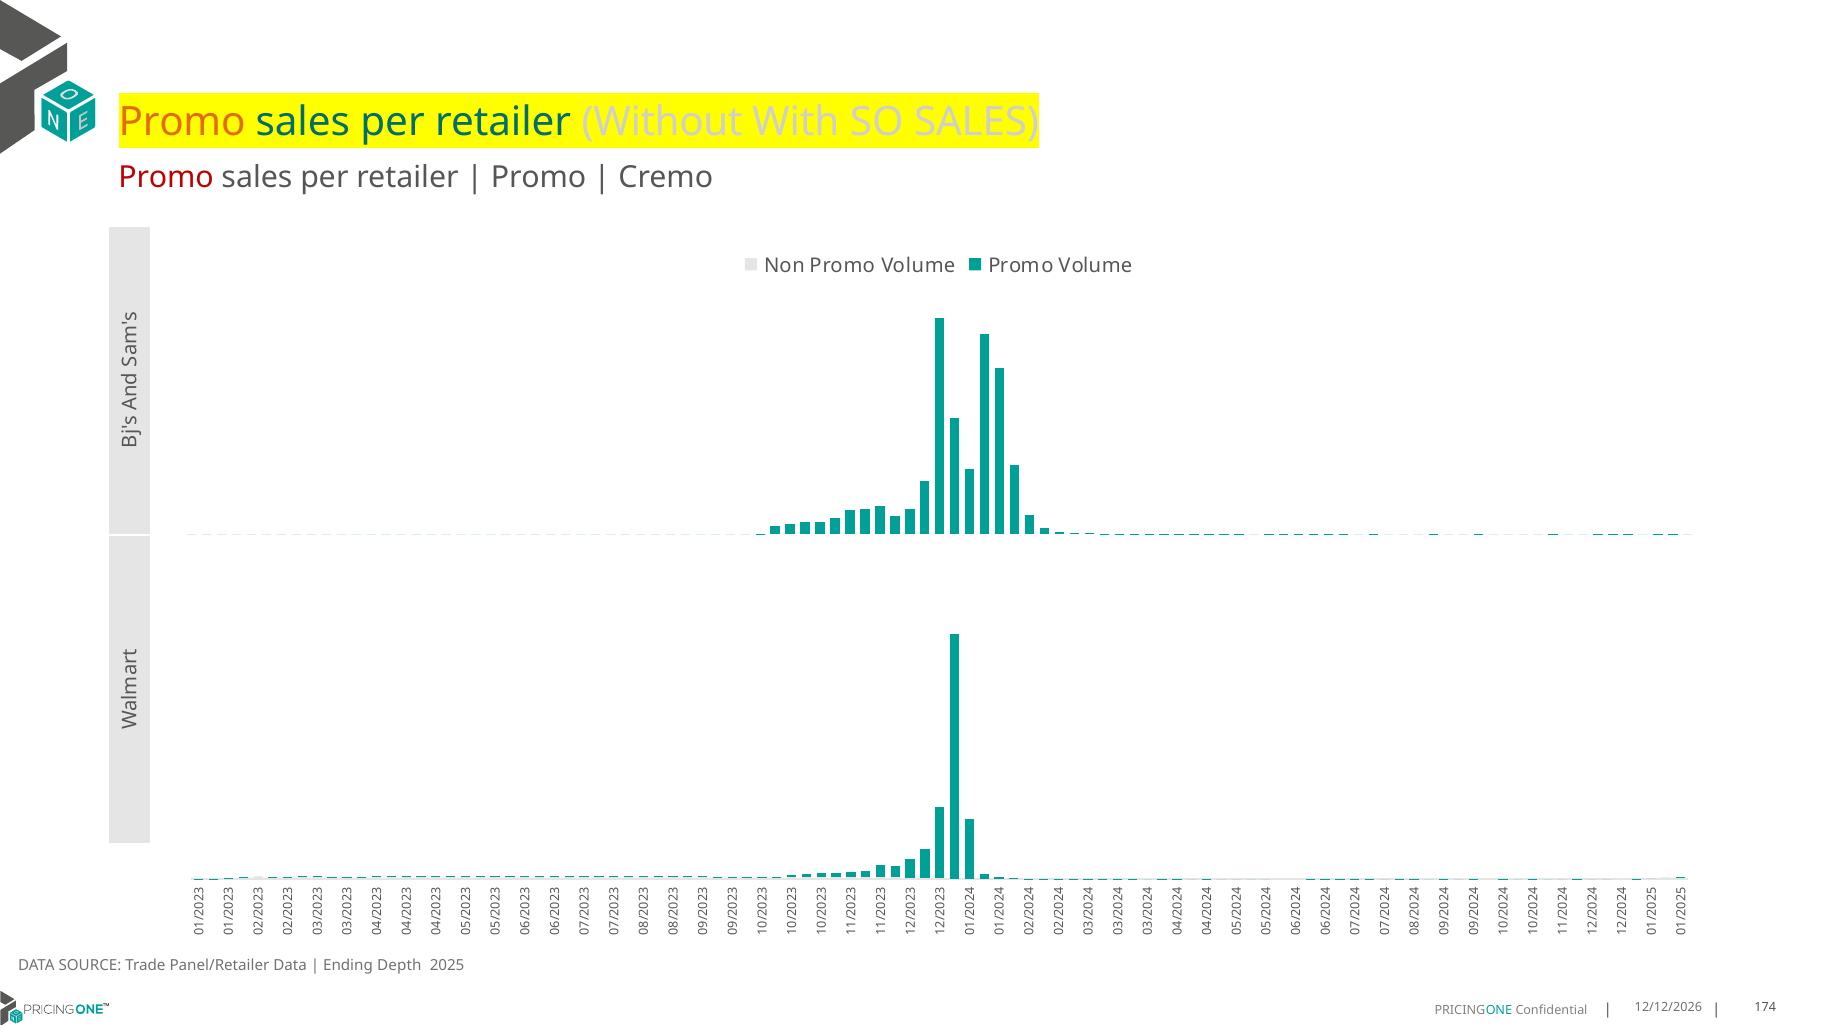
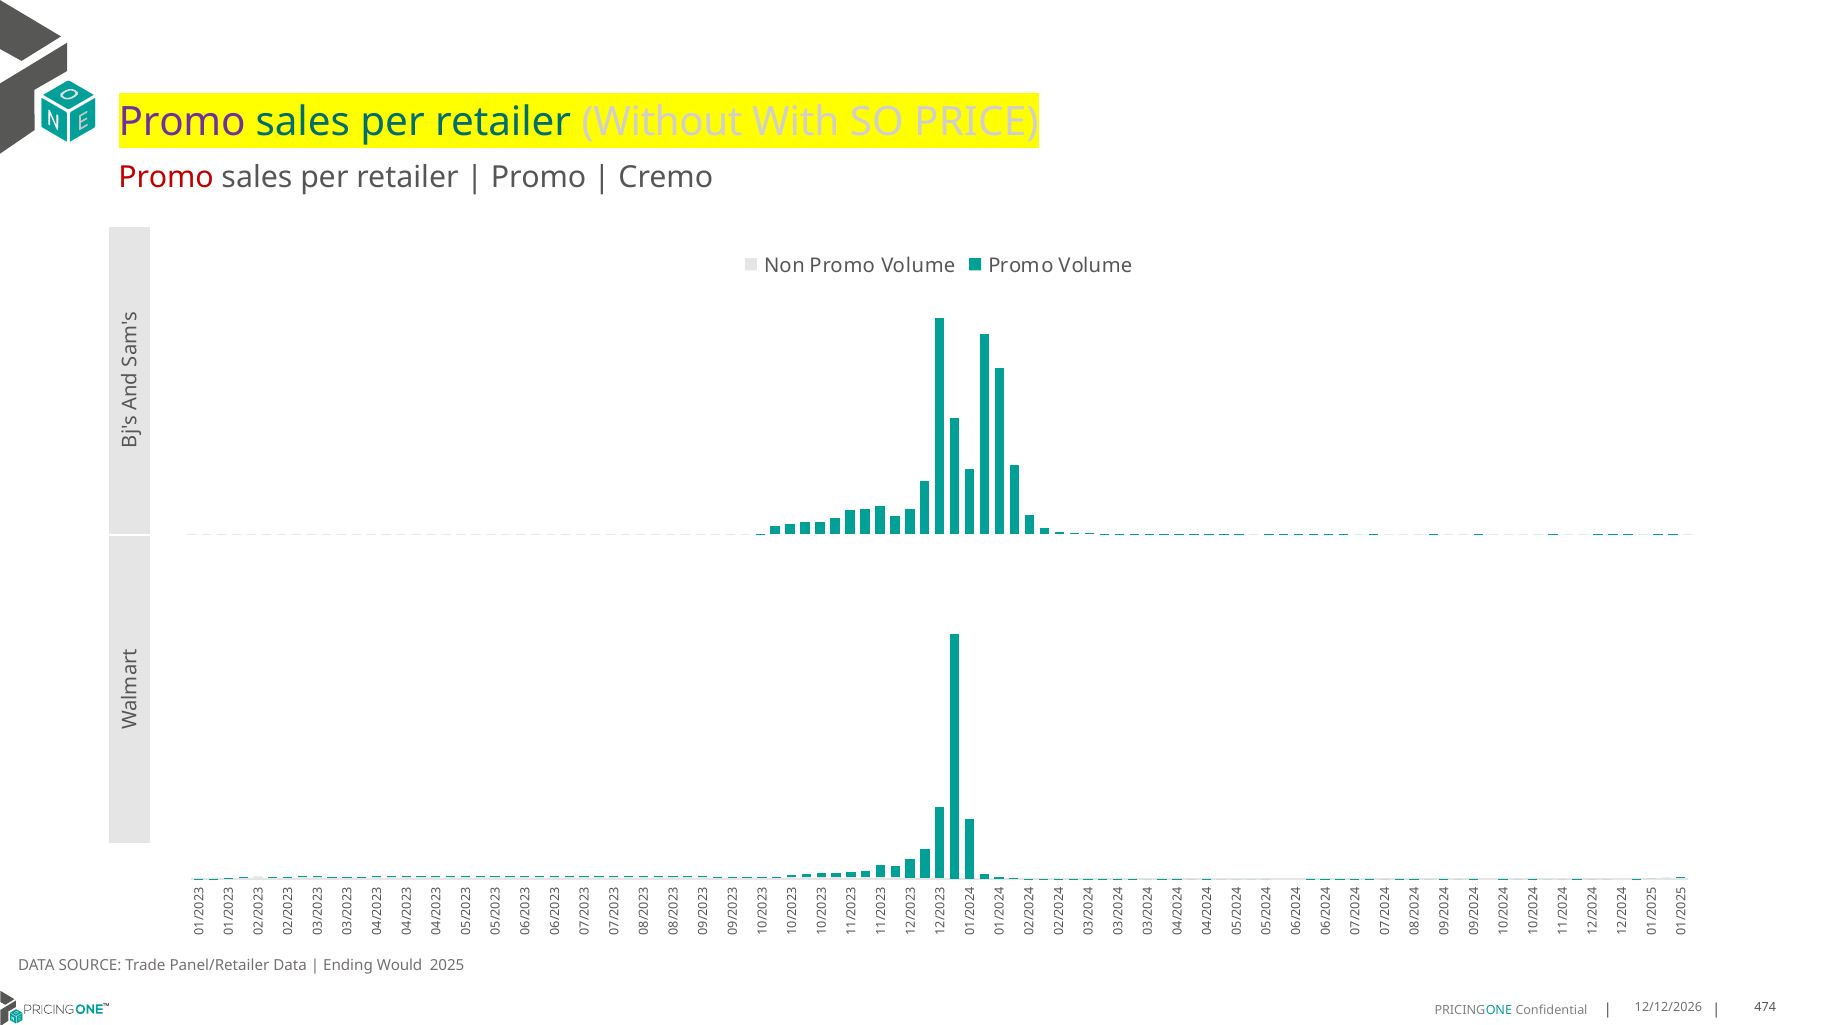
Promo colour: orange -> purple (182, 122)
SO SALES: SALES -> PRICE (976, 122)
Depth: Depth -> Would (399, 965)
174: 174 -> 474 (1765, 1007)
